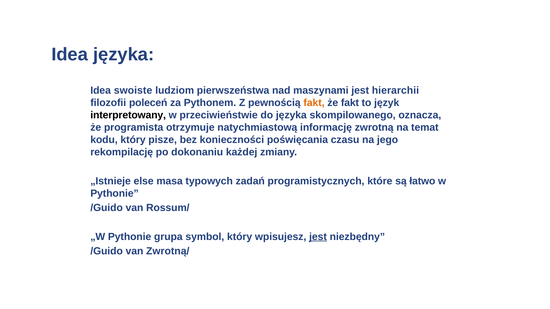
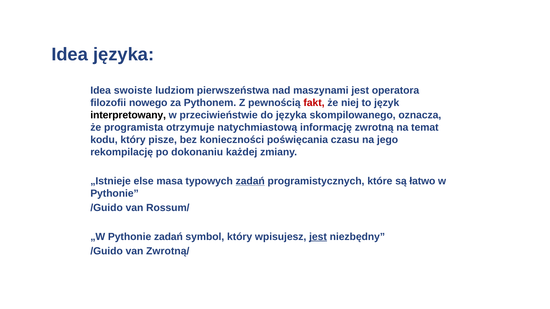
hierarchii: hierarchii -> operatora (396, 91)
poleceń: poleceń -> nowego (148, 103)
fakt colour: orange -> red (314, 103)
że fakt: fakt -> niej (350, 103)
zadań underline: none -> present (250, 181)
Pythonie grupa: grupa -> zadań (168, 237)
